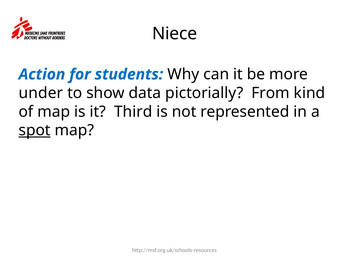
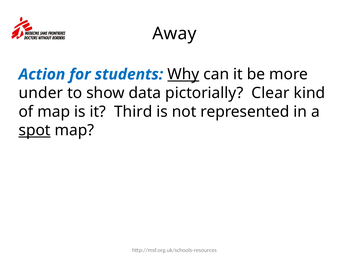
Niece: Niece -> Away (174, 34)
Why underline: none -> present (183, 74)
From: From -> Clear (270, 93)
